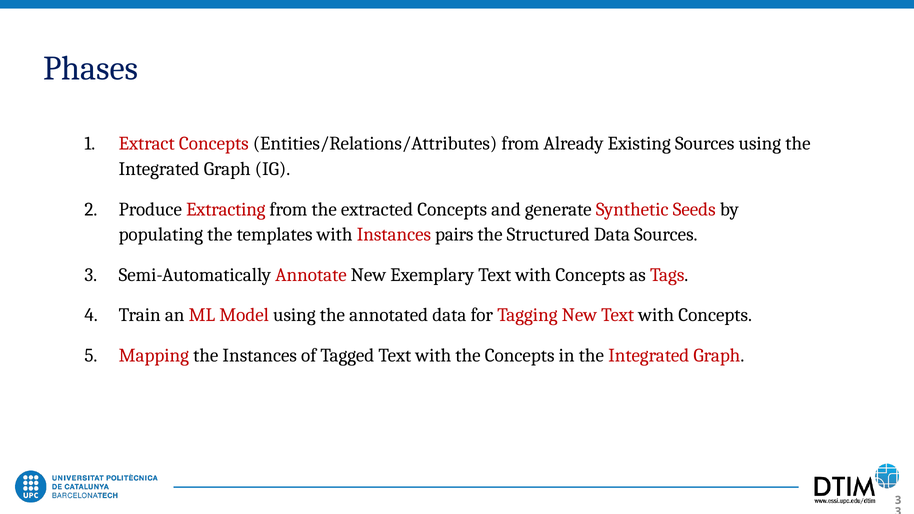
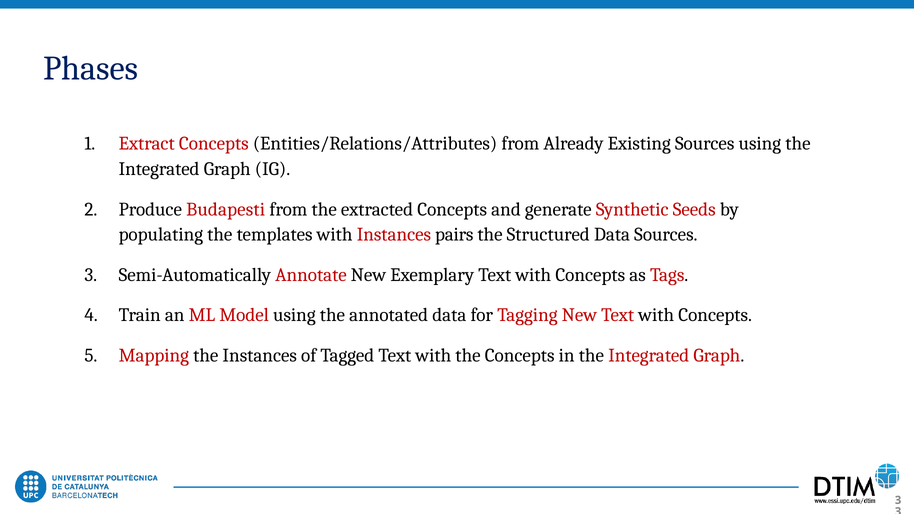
Extracting: Extracting -> Budapesti (226, 209)
